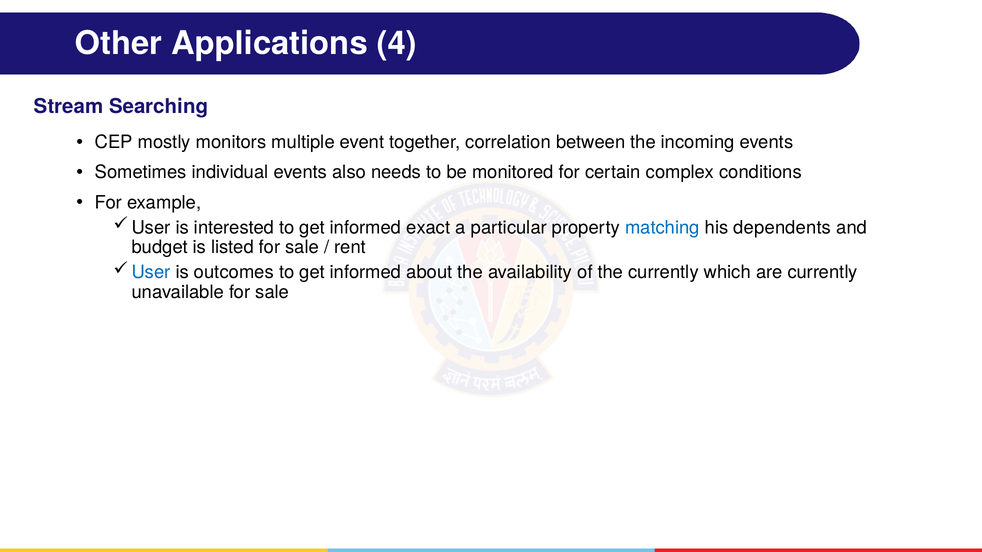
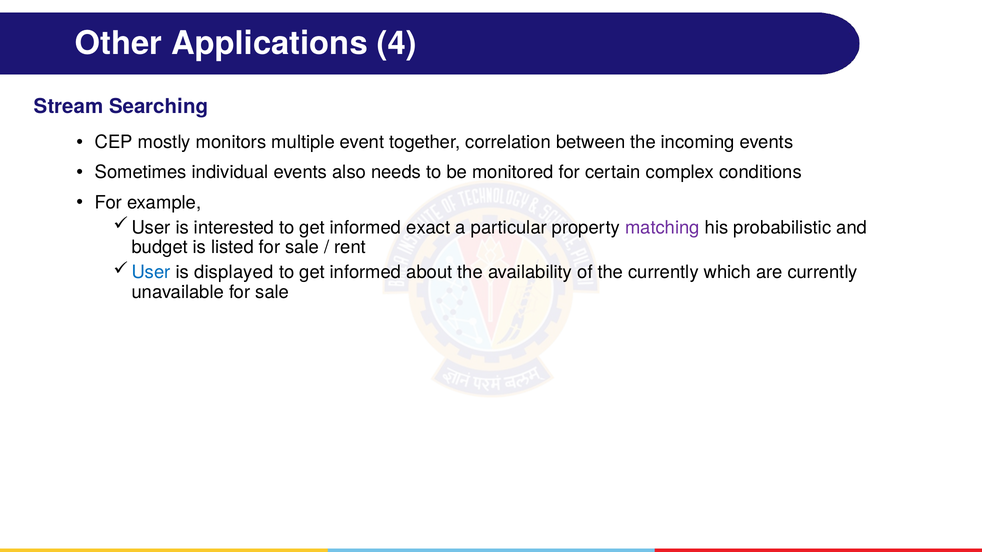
matching colour: blue -> purple (662, 228)
dependents: dependents -> probabilistic (782, 228)
outcomes: outcomes -> displayed (234, 273)
